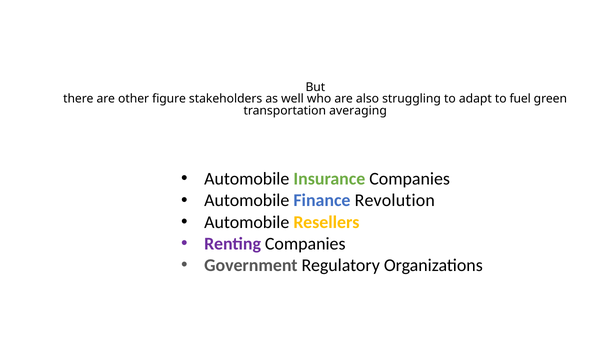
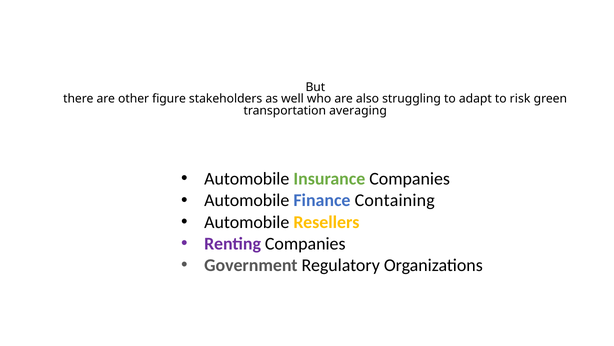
fuel: fuel -> risk (520, 99)
Revolution: Revolution -> Containing (395, 200)
